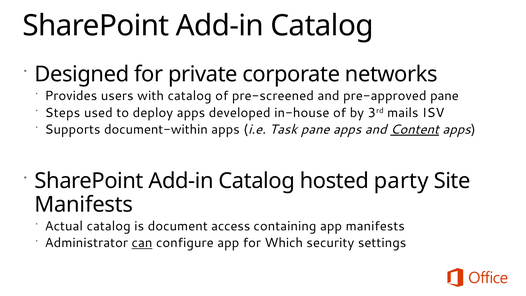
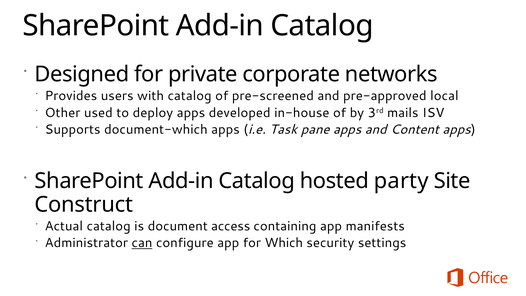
pre-approved pane: pane -> local (444, 96)
Steps: Steps -> Other (63, 113)
document-within: document-within -> document-which (156, 129)
Content underline: present -> none (415, 129)
Manifests: Manifests -> Construct (84, 204)
